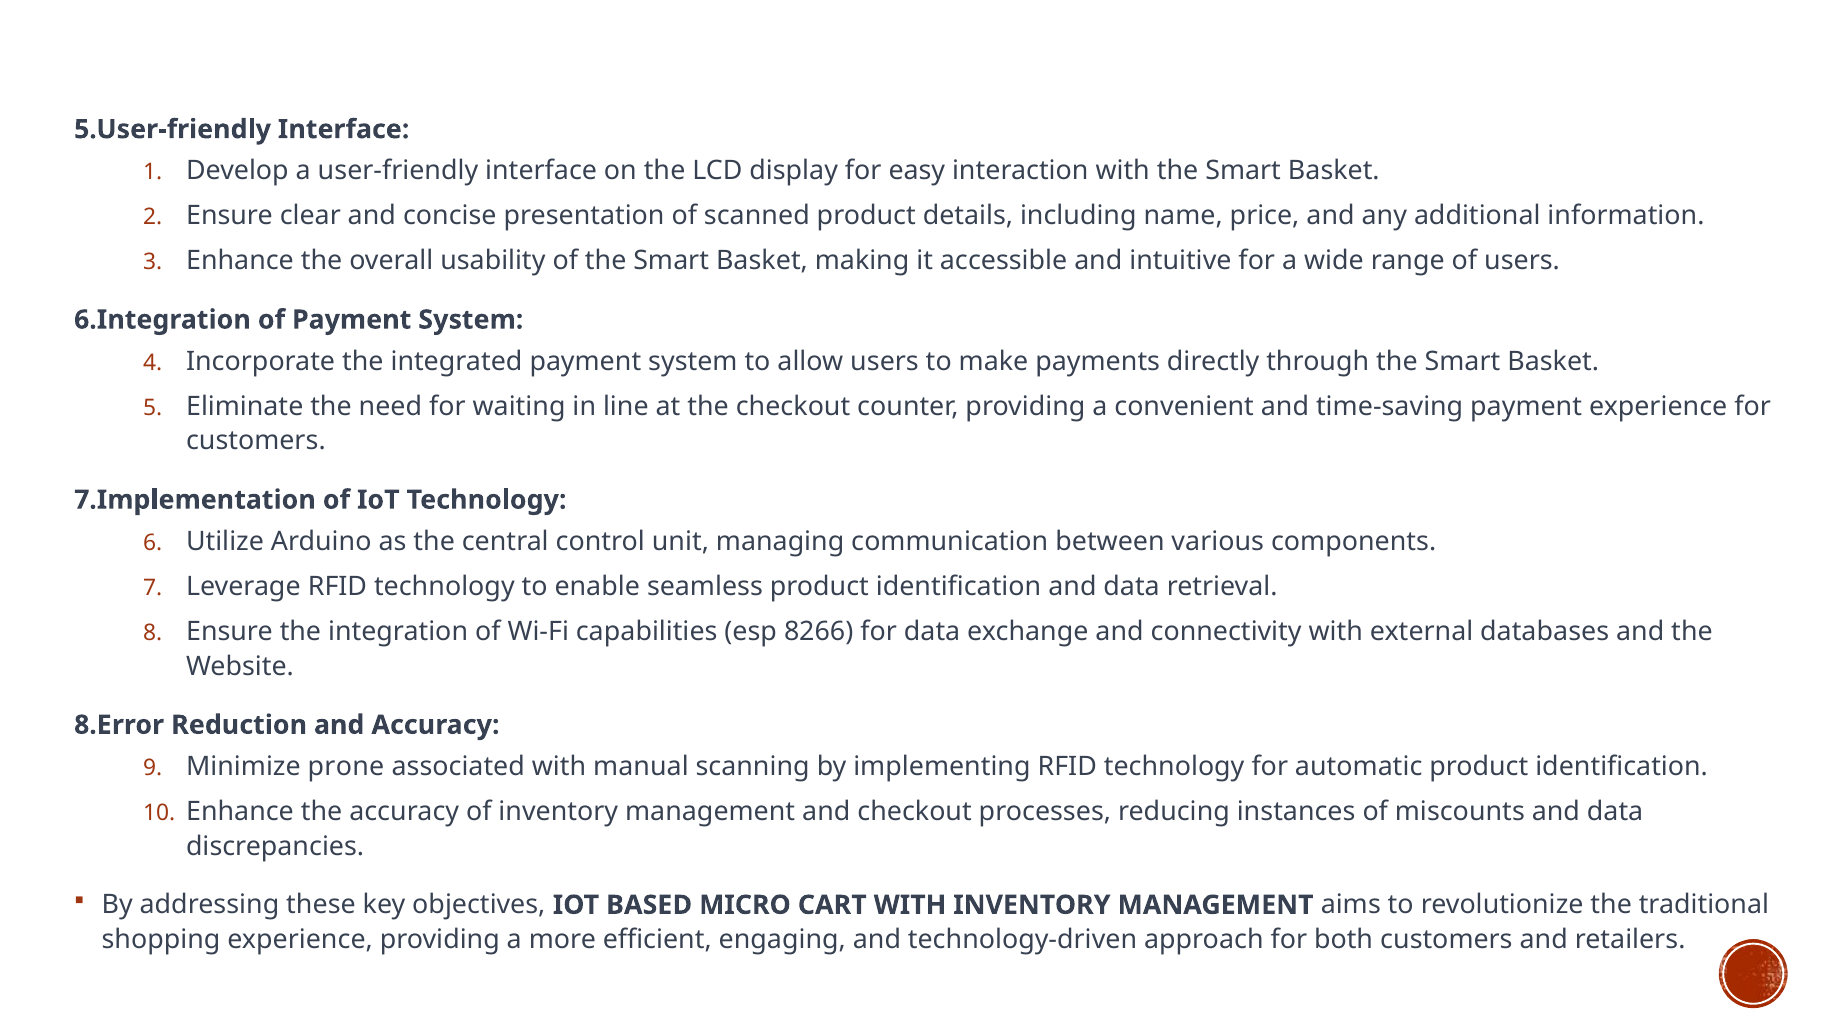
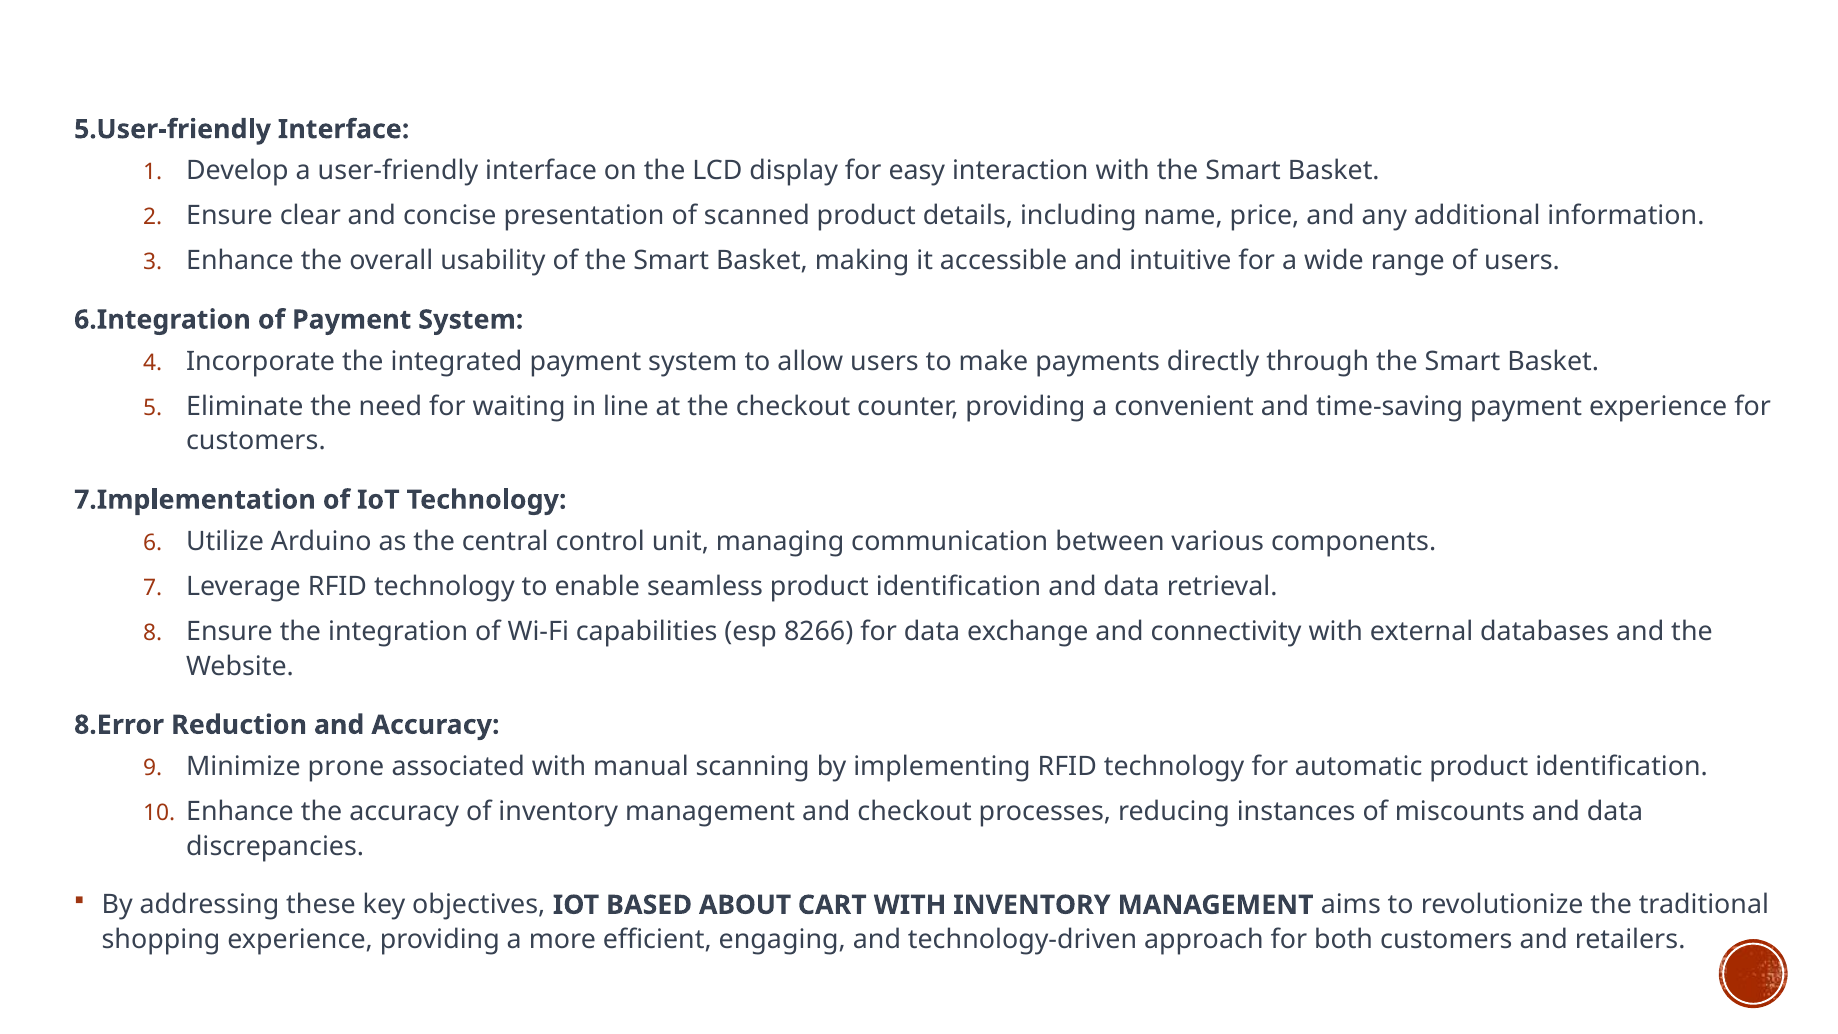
MICRO: MICRO -> ABOUT (745, 905)
